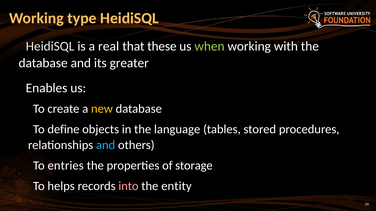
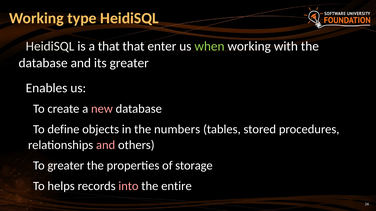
a real: real -> that (109, 46)
these: these -> enter (162, 46)
new colour: yellow -> pink (102, 109)
language: language -> numbers (177, 130)
and colour: light blue -> pink (106, 145)
To entries: entries -> greater (66, 166)
entity: entity -> entire (176, 186)
